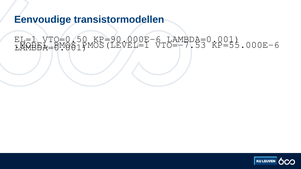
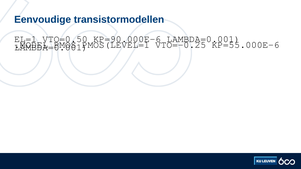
VTO=-7.53: VTO=-7.53 -> VTO=-0.25 (181, 45)
